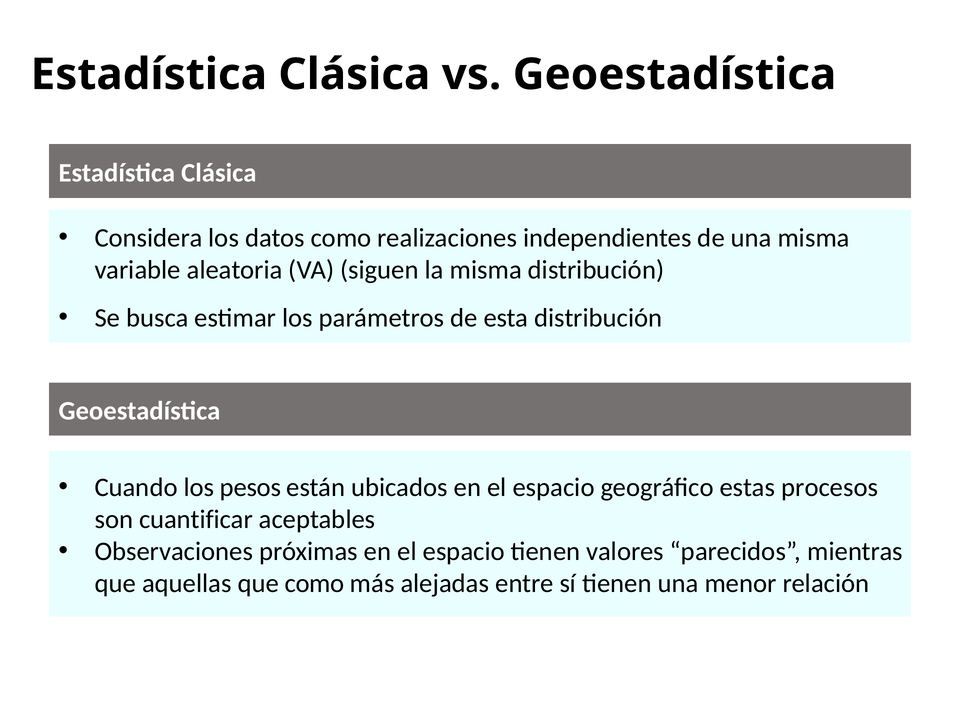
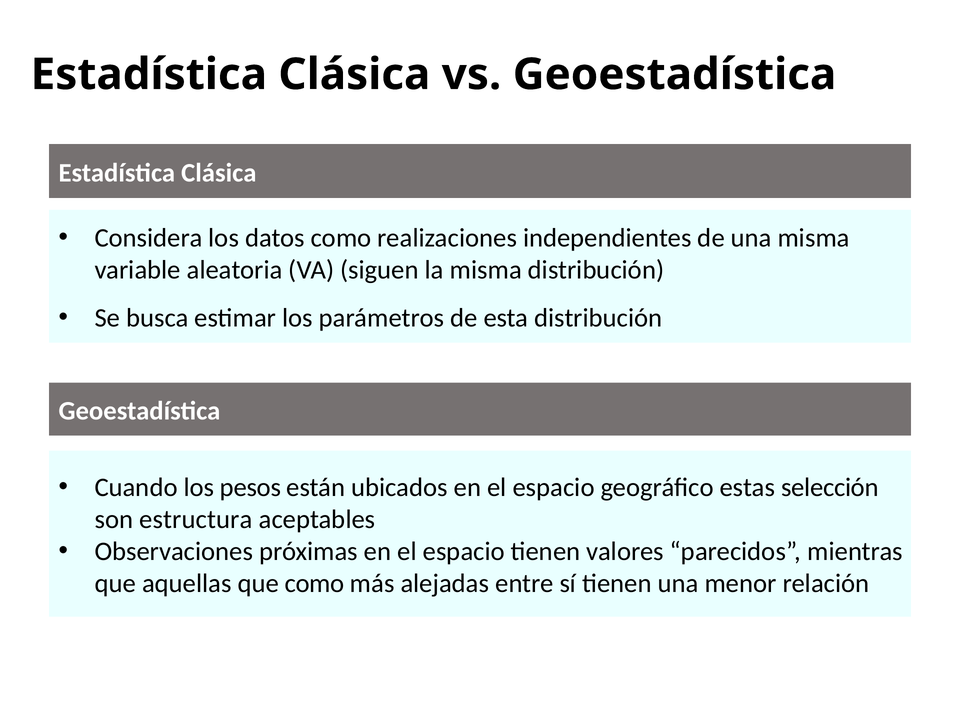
procesos: procesos -> selección (830, 488)
cuantificar: cuantificar -> estructura (196, 520)
